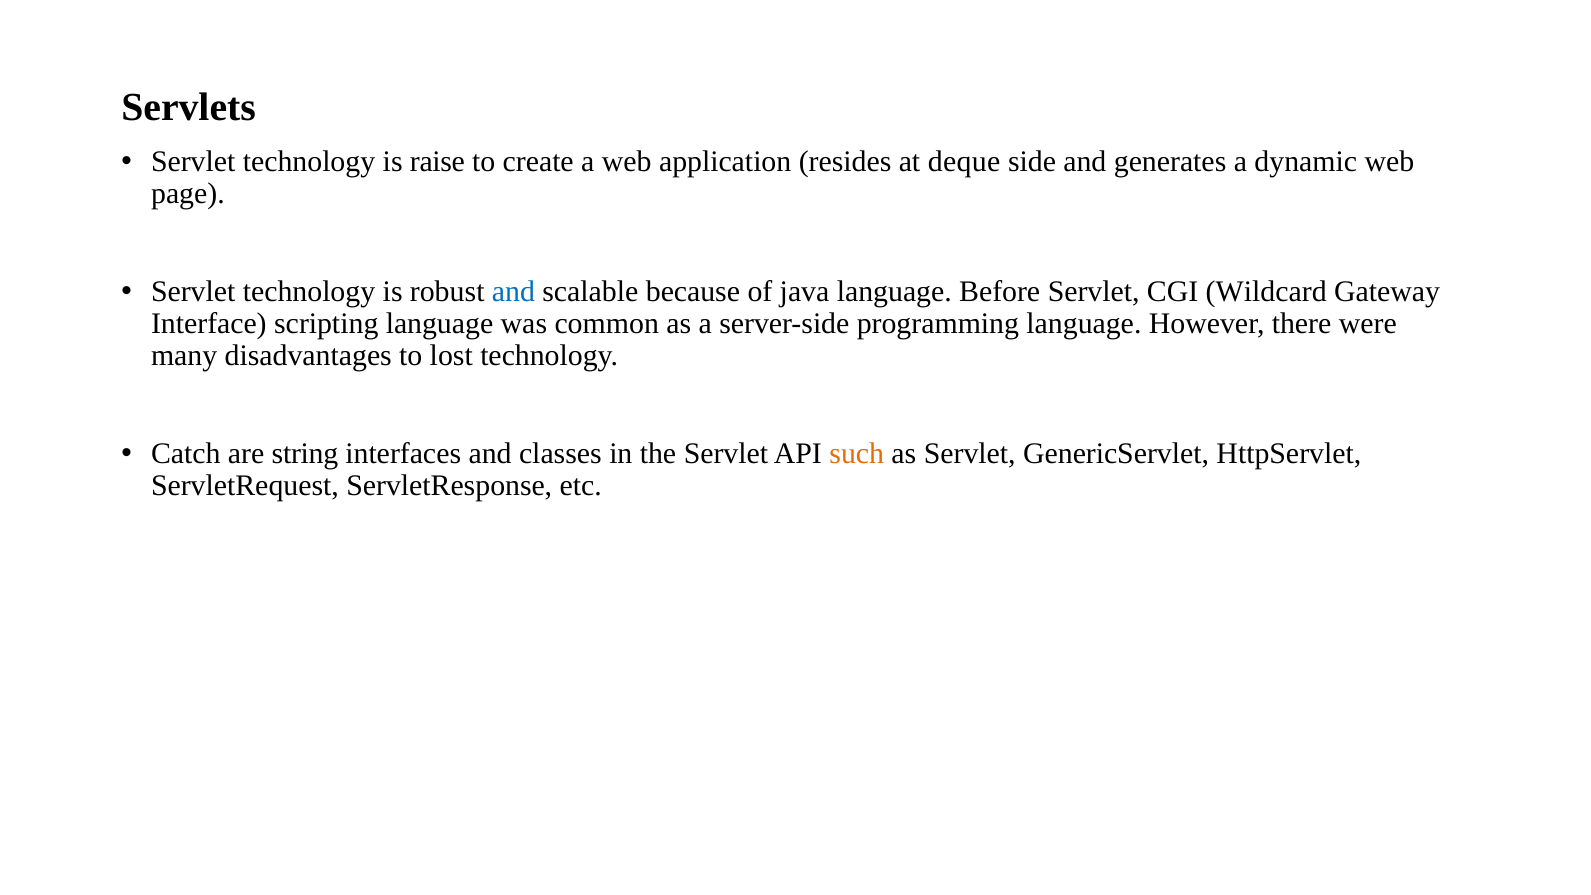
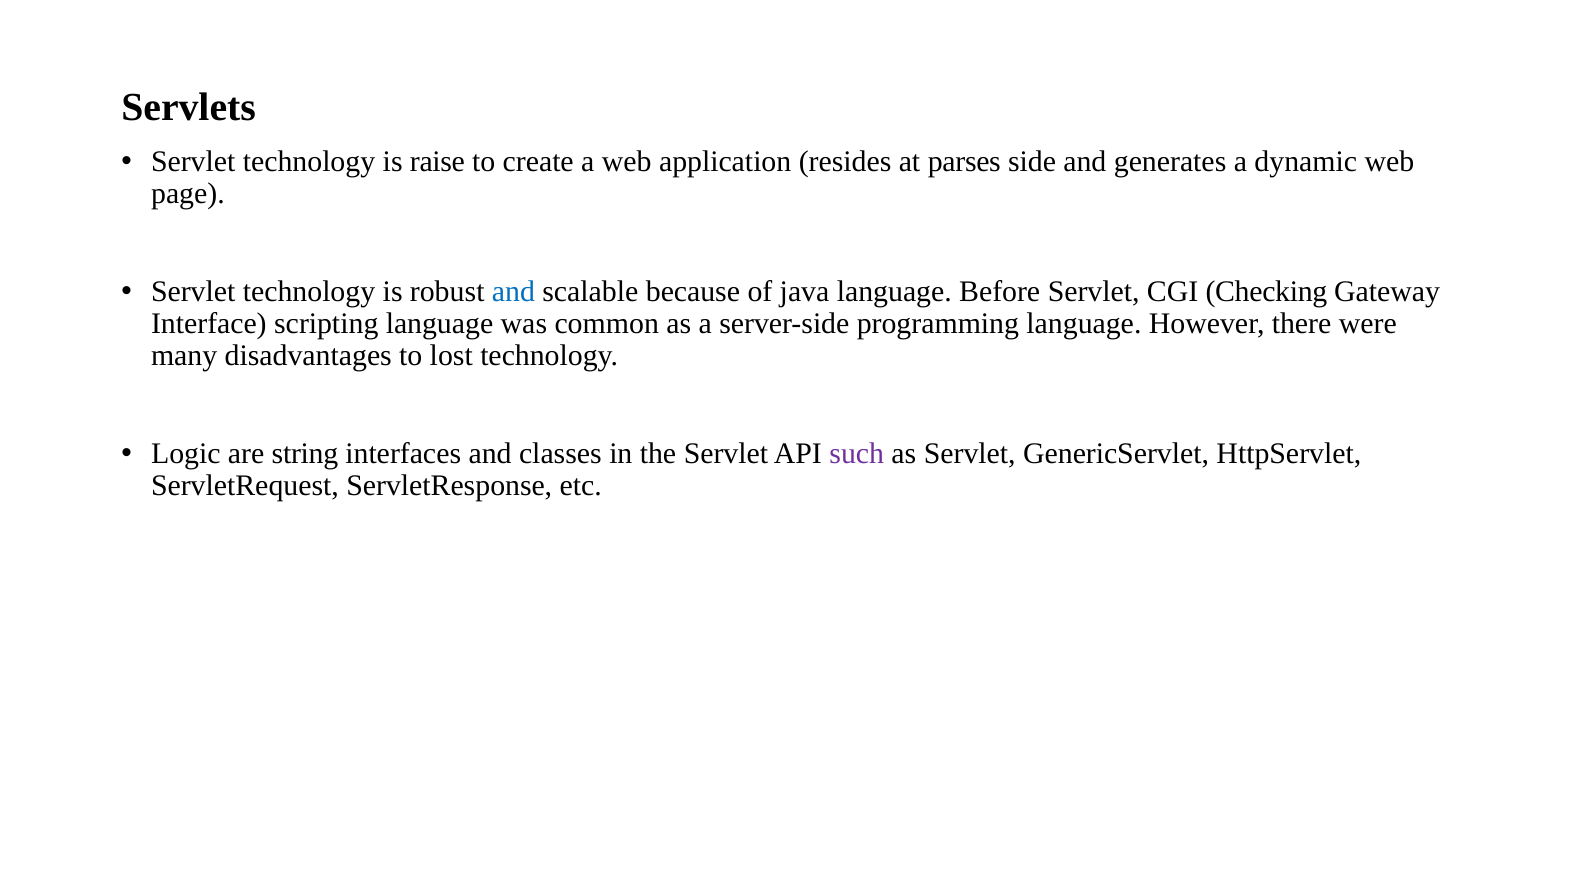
deque: deque -> parses (964, 162)
Wildcard: Wildcard -> Checking (1266, 291)
Catch: Catch -> Logic (186, 453)
such colour: orange -> purple (857, 453)
